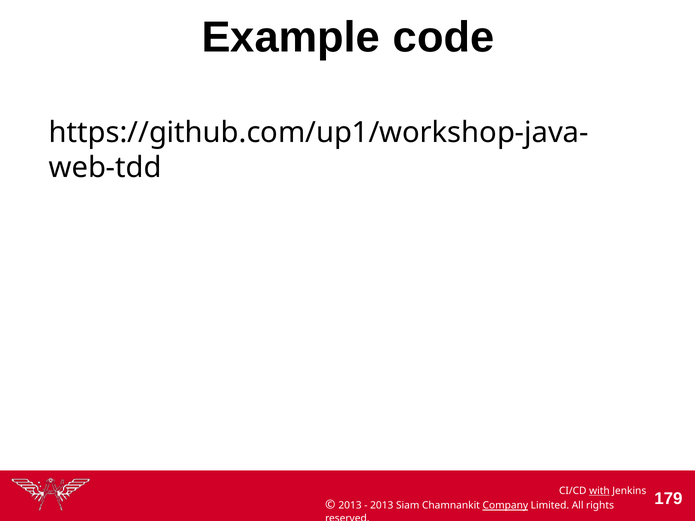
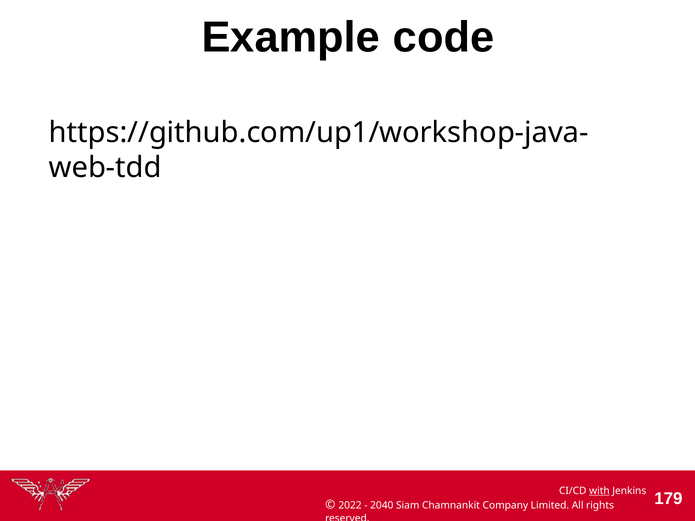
2013: 2013 -> 2022 (350, 506)
2013: 2013 -> 2040 (382, 506)
Company underline: present -> none (505, 506)
